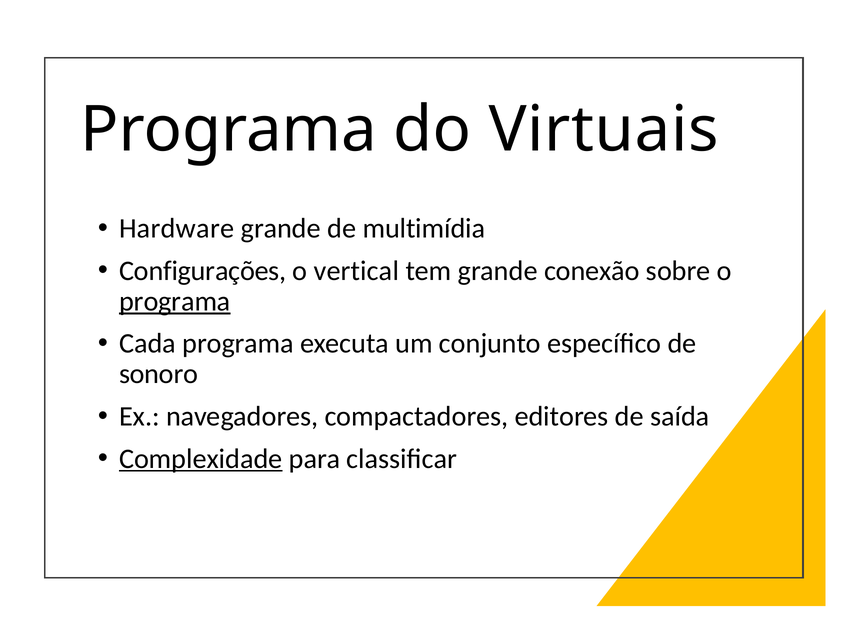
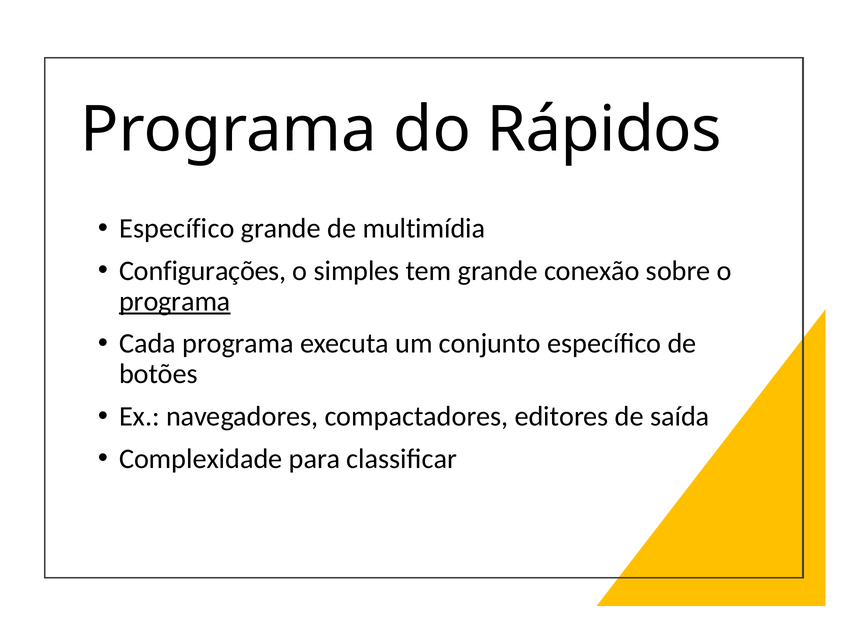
Virtuais: Virtuais -> Rápidos (604, 130)
Hardware: Hardware -> Específico (177, 228)
vertical: vertical -> simples (357, 271)
sonoro: sonoro -> botões (158, 374)
Complexidade underline: present -> none (201, 459)
